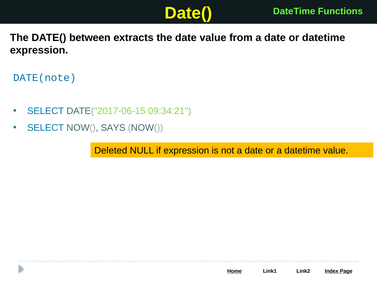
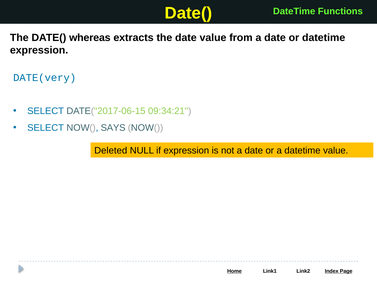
between: between -> whereas (90, 38)
DATE(note: DATE(note -> DATE(very (45, 78)
